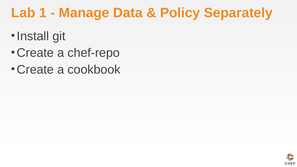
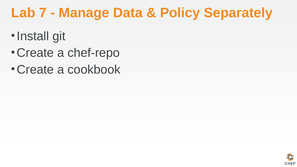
1: 1 -> 7 (43, 13)
